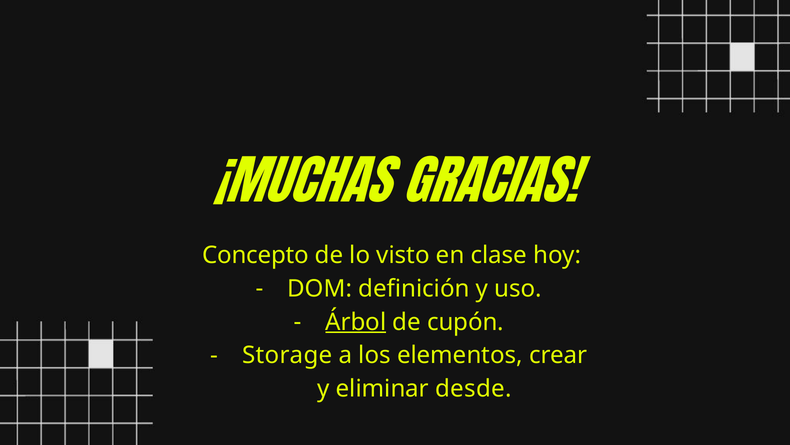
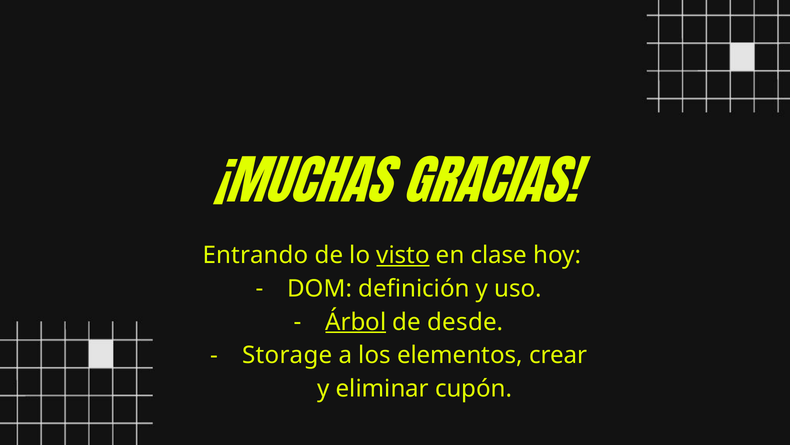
Concepto: Concepto -> Entrando (255, 255)
visto underline: none -> present (403, 255)
cupón: cupón -> desde (465, 322)
desde: desde -> cupón (474, 388)
